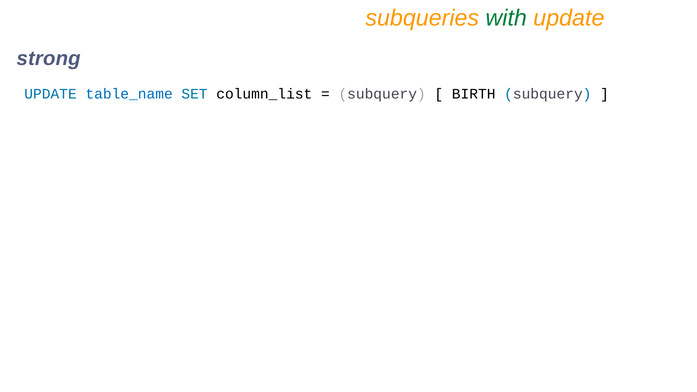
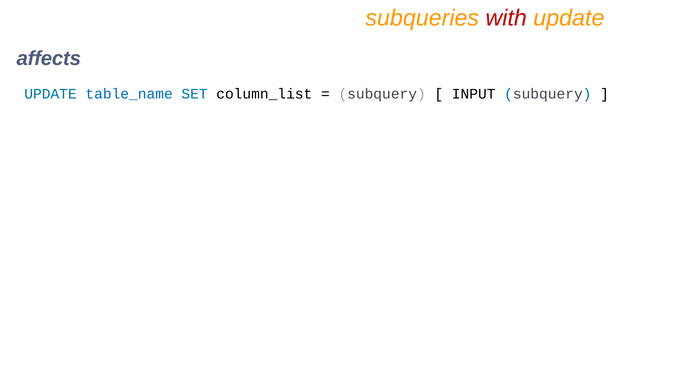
with colour: green -> red (506, 18)
strong: strong -> affects (49, 59)
BIRTH: BIRTH -> INPUT (474, 94)
